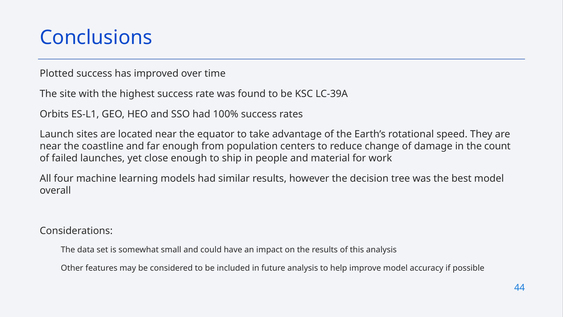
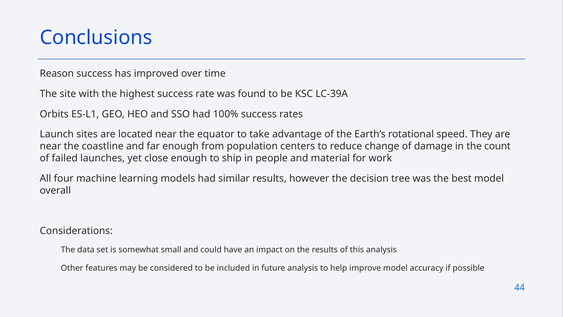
Plotted: Plotted -> Reason (57, 74)
